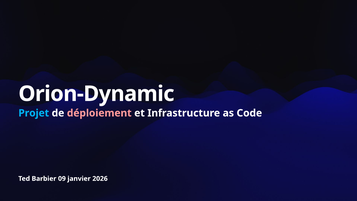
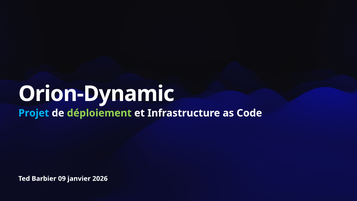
déploiement colour: pink -> light green (99, 113)
